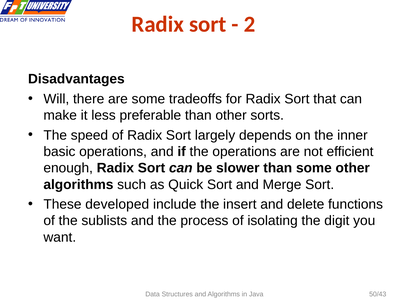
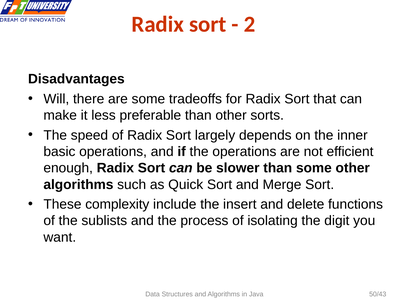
developed: developed -> complexity (117, 205)
